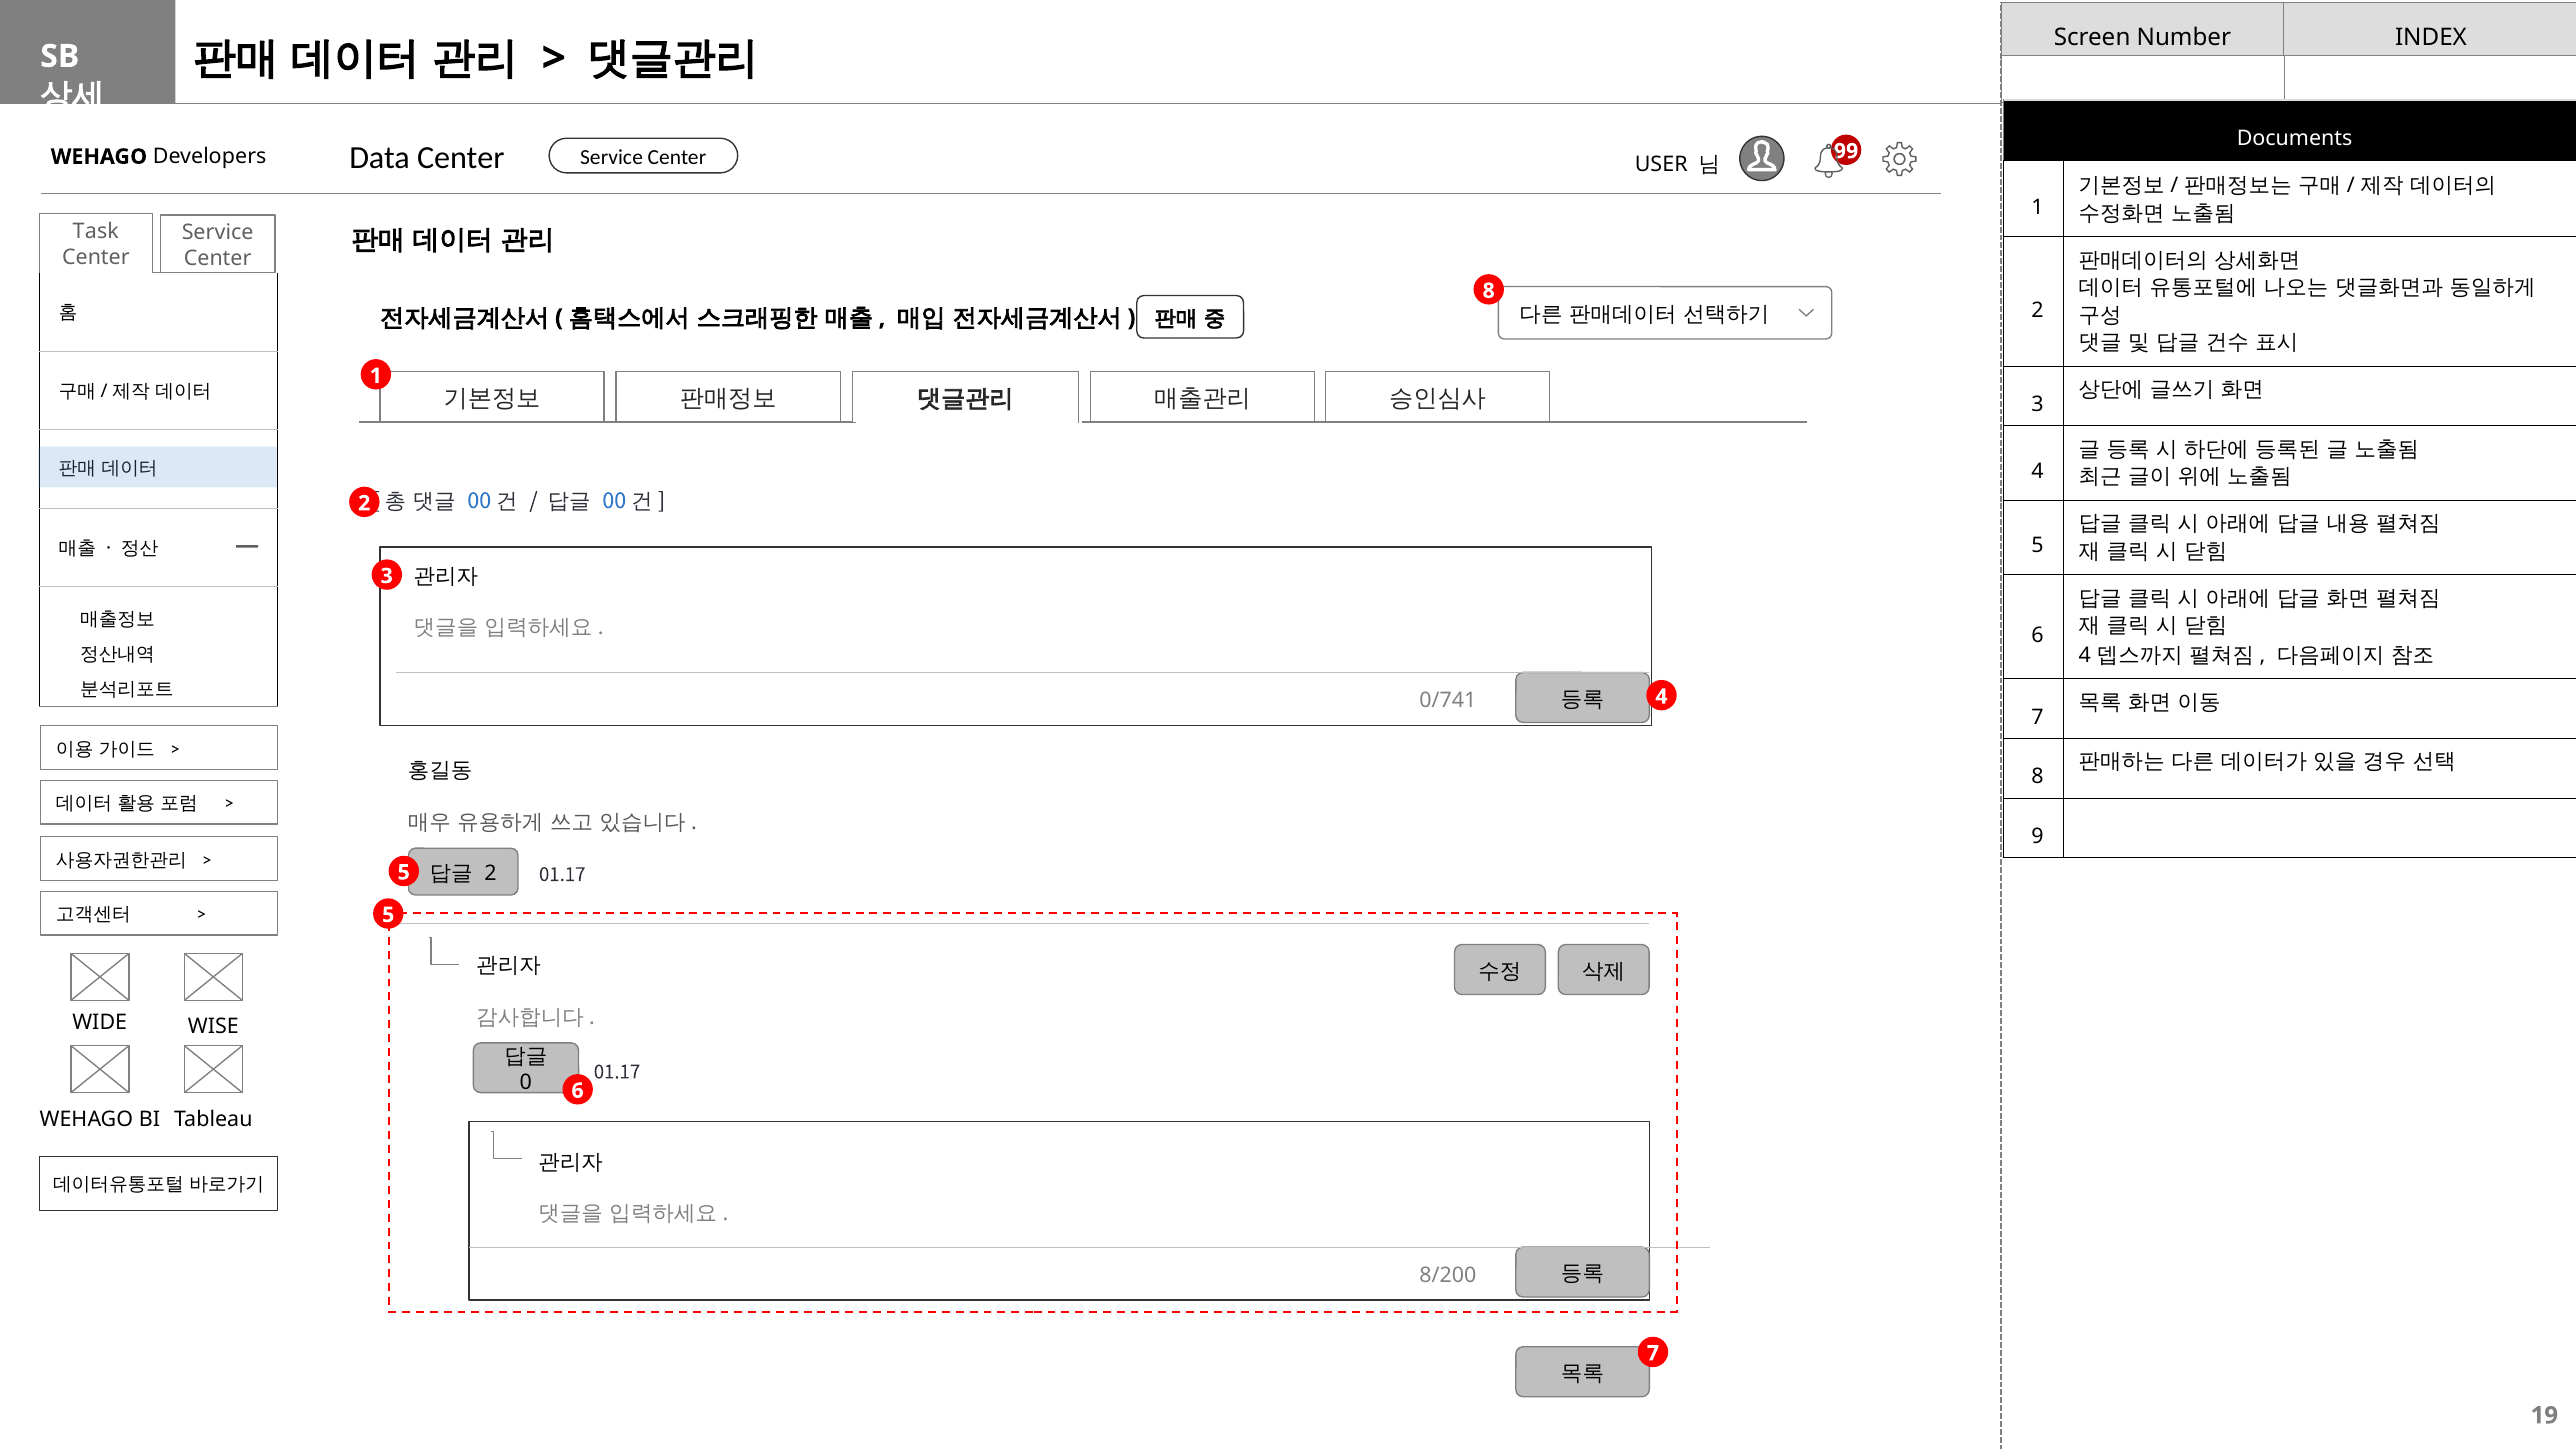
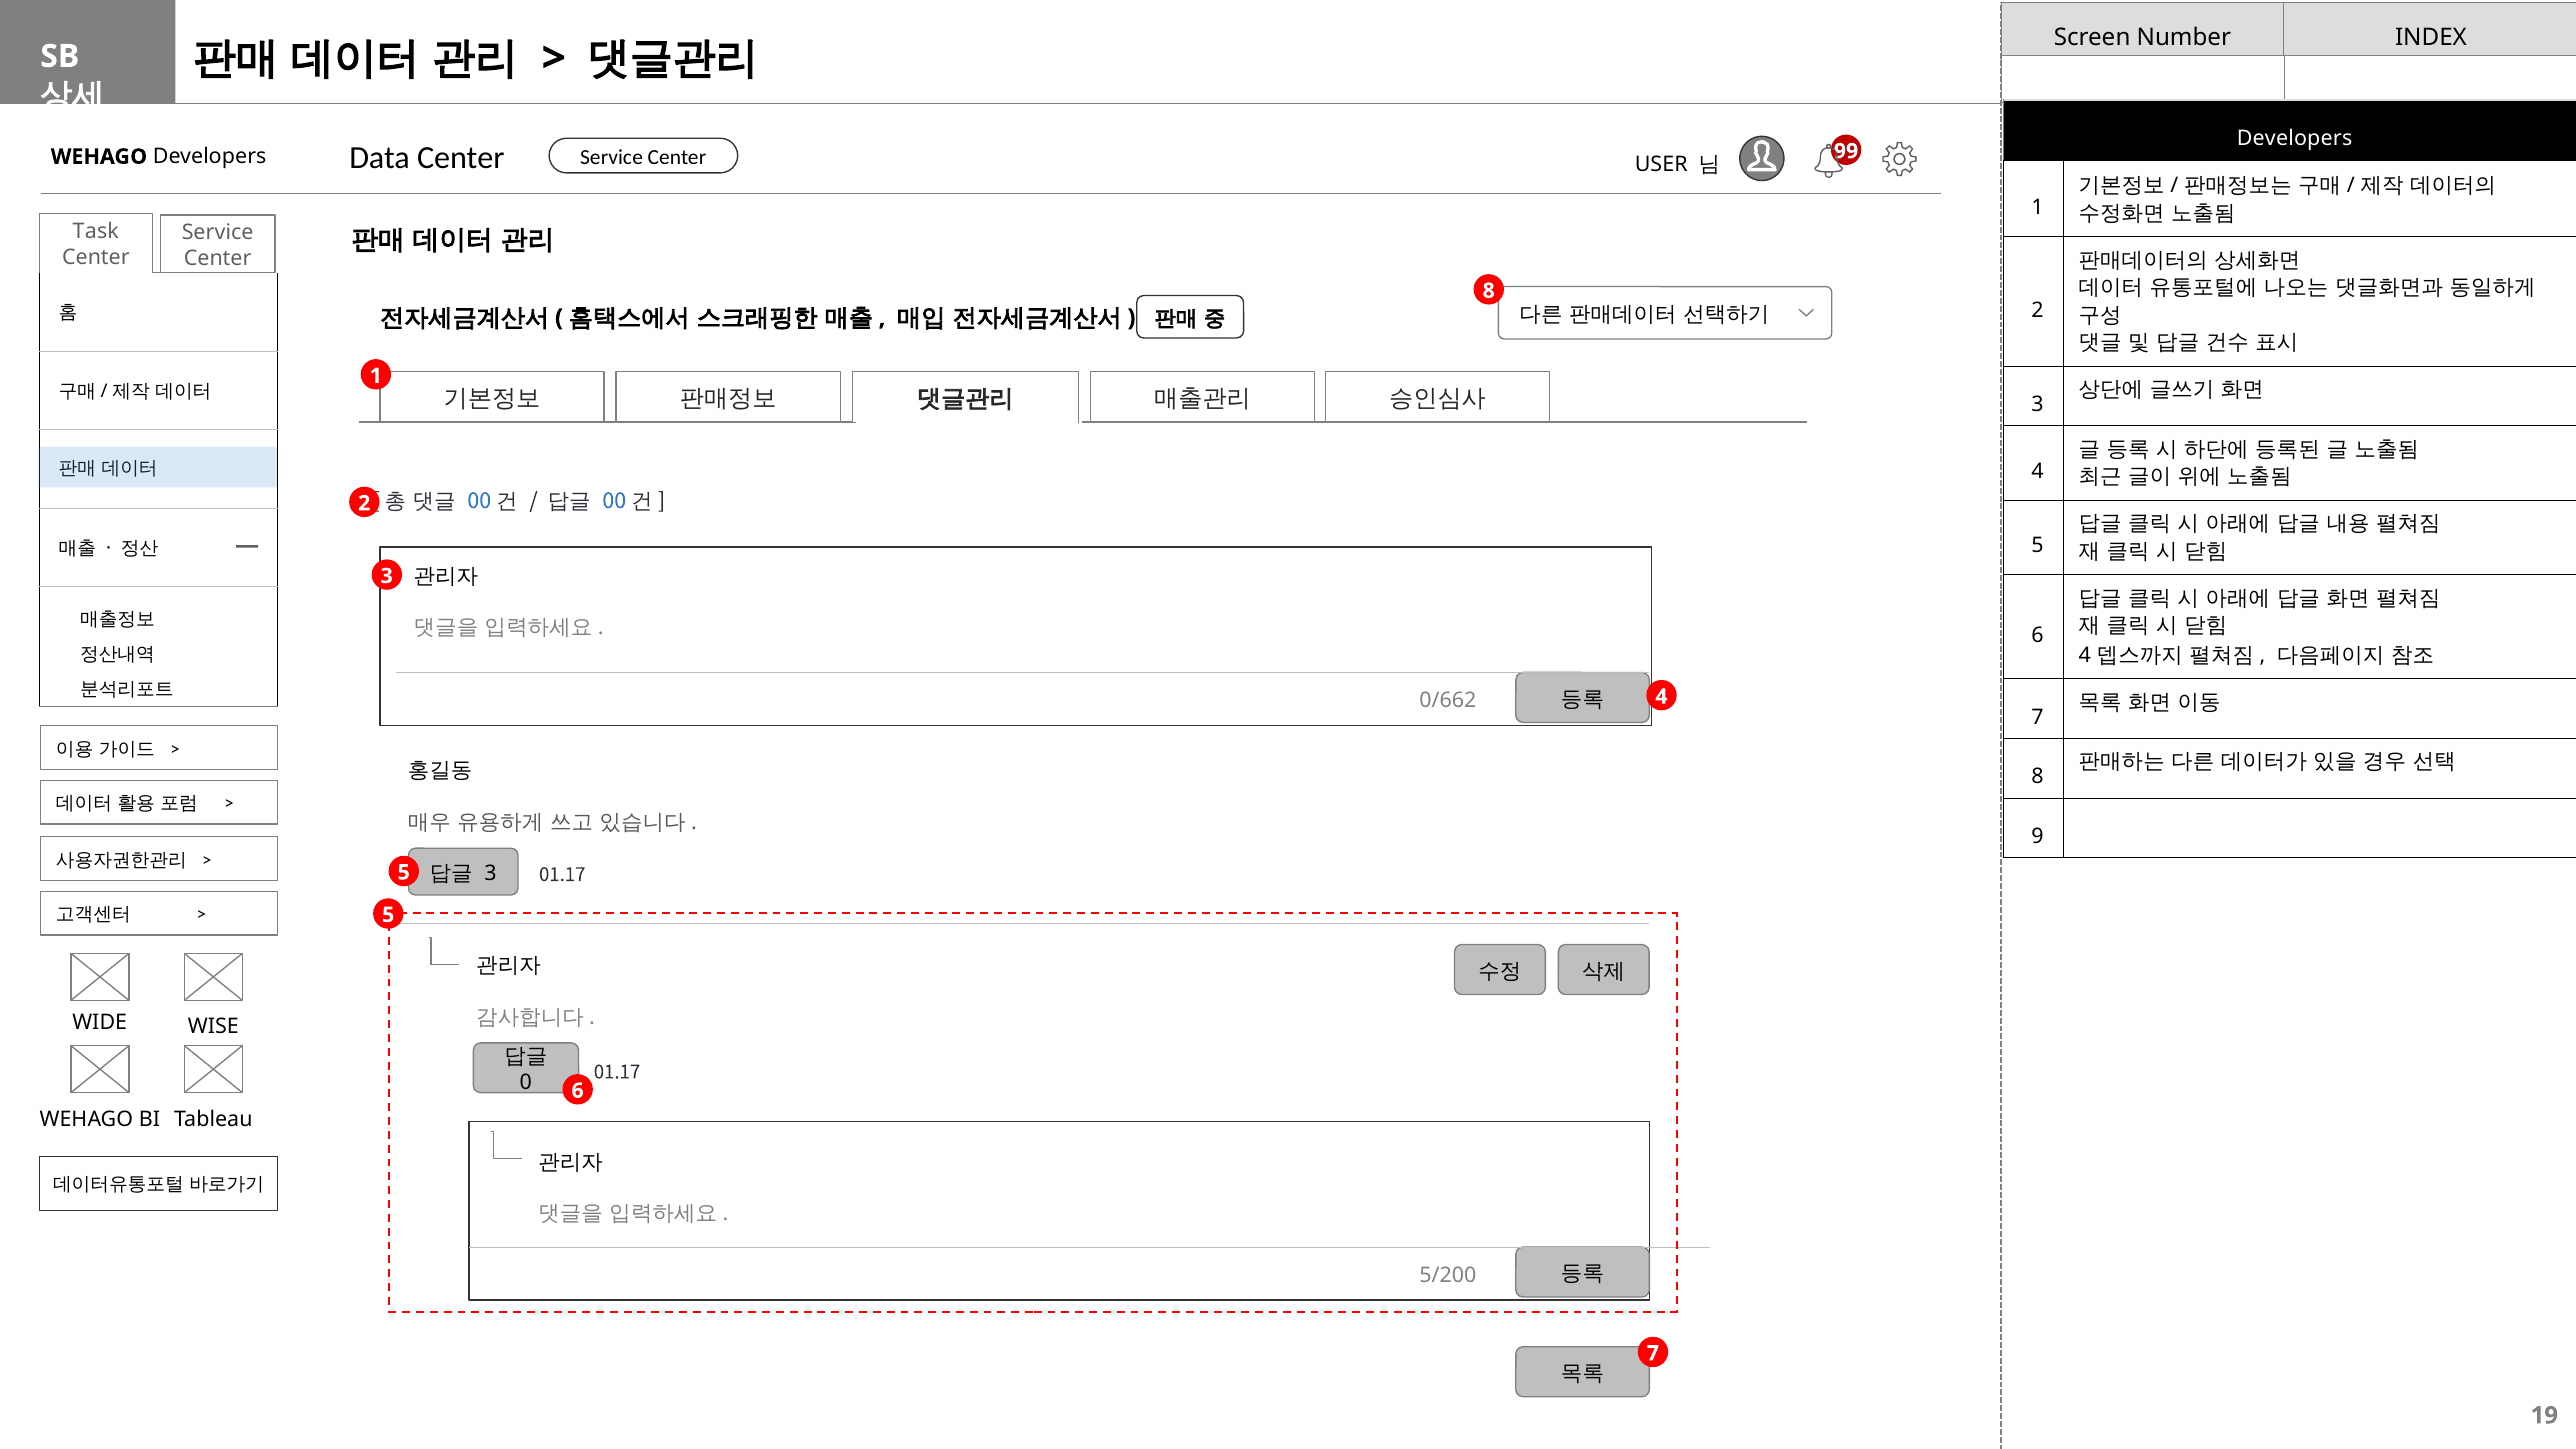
Documents: Documents -> Developers (2295, 139)
0/741: 0/741 -> 0/662 (1448, 701)
2: 2 -> 3 (490, 873)
8/200: 8/200 -> 5/200 (1448, 1275)
